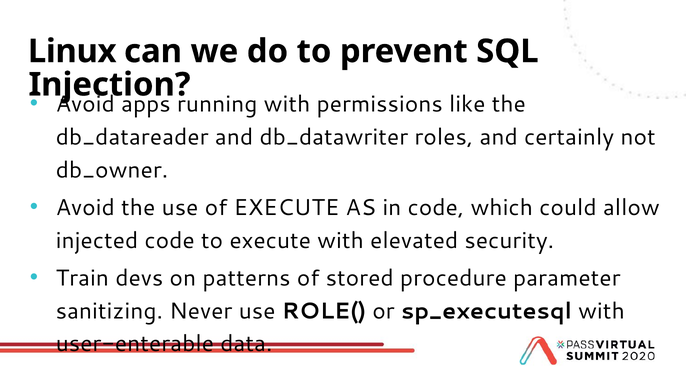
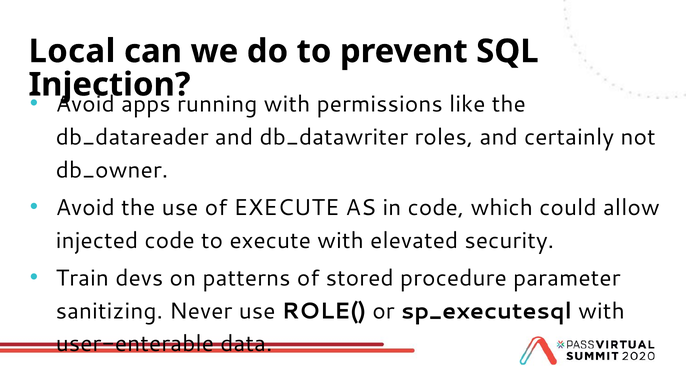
Linux: Linux -> Local (72, 51)
